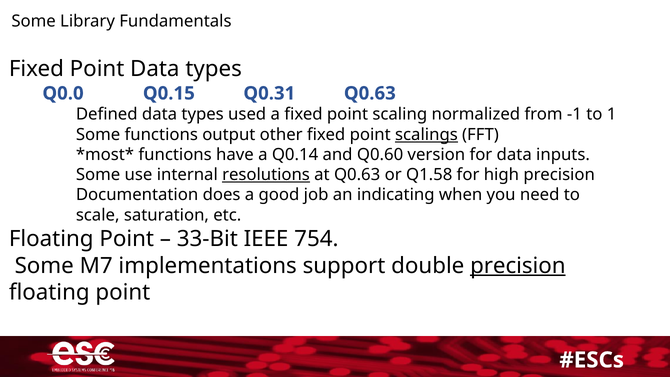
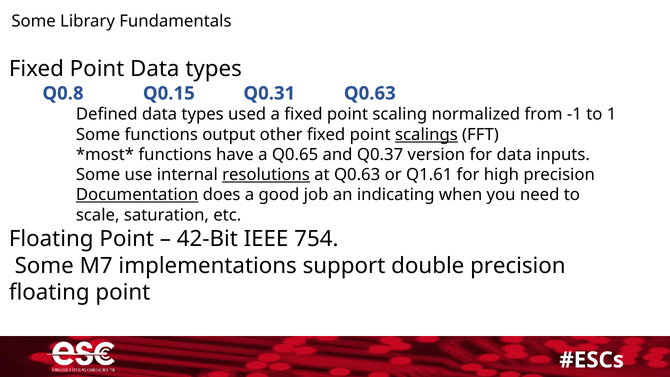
Q0.0: Q0.0 -> Q0.8 (63, 93)
Q0.14: Q0.14 -> Q0.65 (295, 155)
Q0.60: Q0.60 -> Q0.37 (380, 155)
Q1.58: Q1.58 -> Q1.61 (429, 175)
Documentation underline: none -> present (137, 195)
33-Bit: 33-Bit -> 42-Bit (207, 239)
precision underline: present -> none (518, 266)
